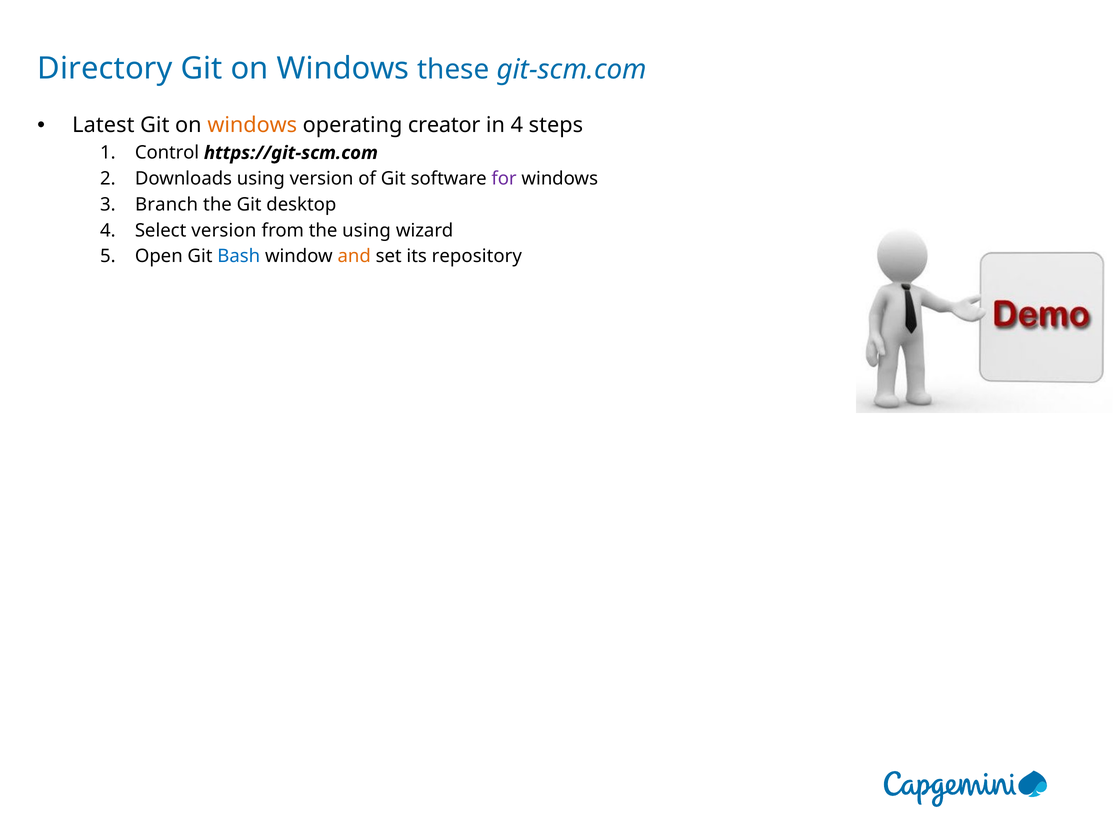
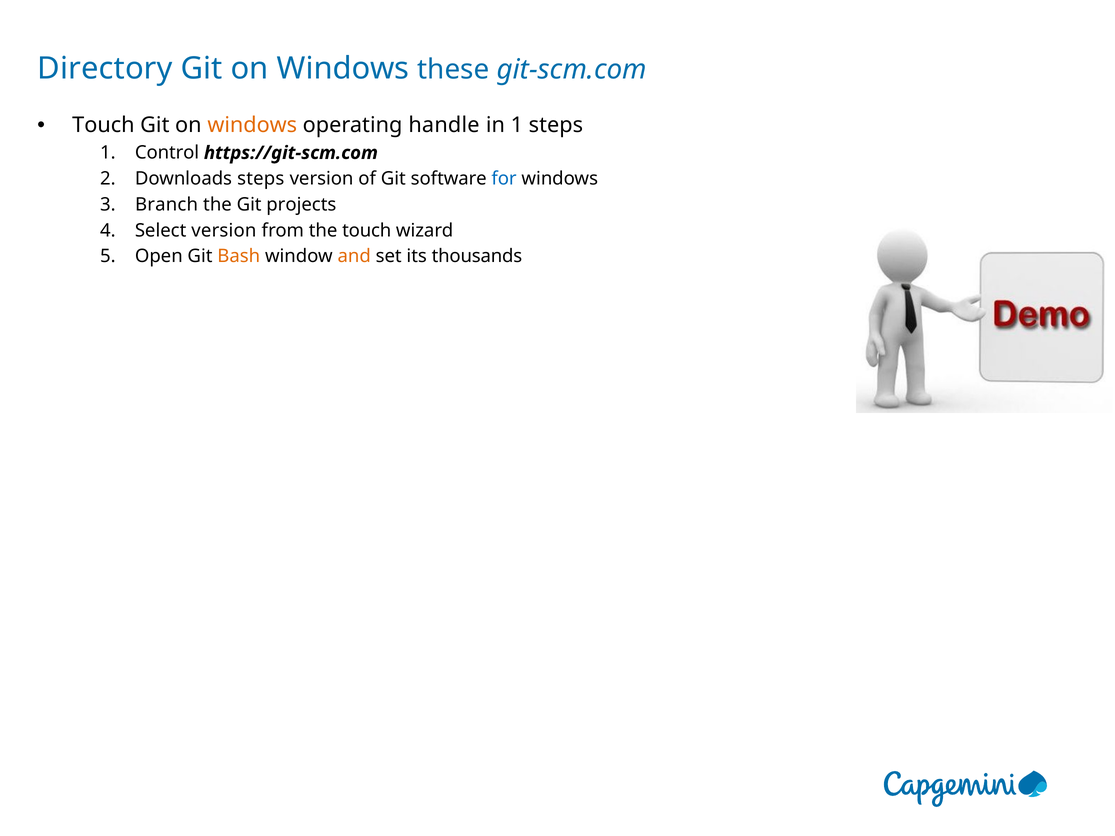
Latest: Latest -> Touch (103, 125)
creator: creator -> handle (444, 125)
in 4: 4 -> 1 (517, 125)
Downloads using: using -> steps (261, 179)
for colour: purple -> blue (504, 179)
desktop: desktop -> projects (301, 205)
the using: using -> touch (367, 230)
Bash colour: blue -> orange (239, 256)
repository: repository -> thousands (477, 256)
